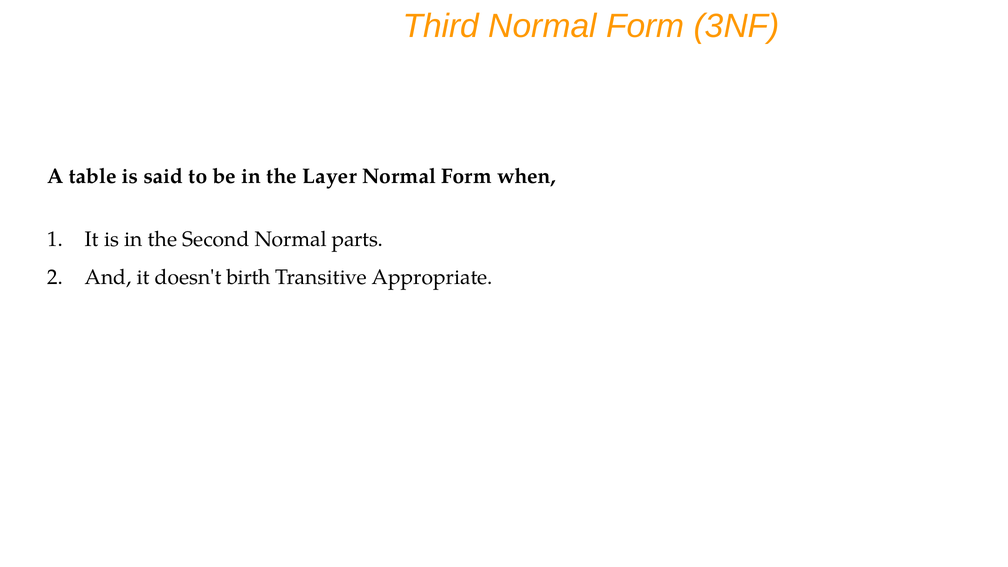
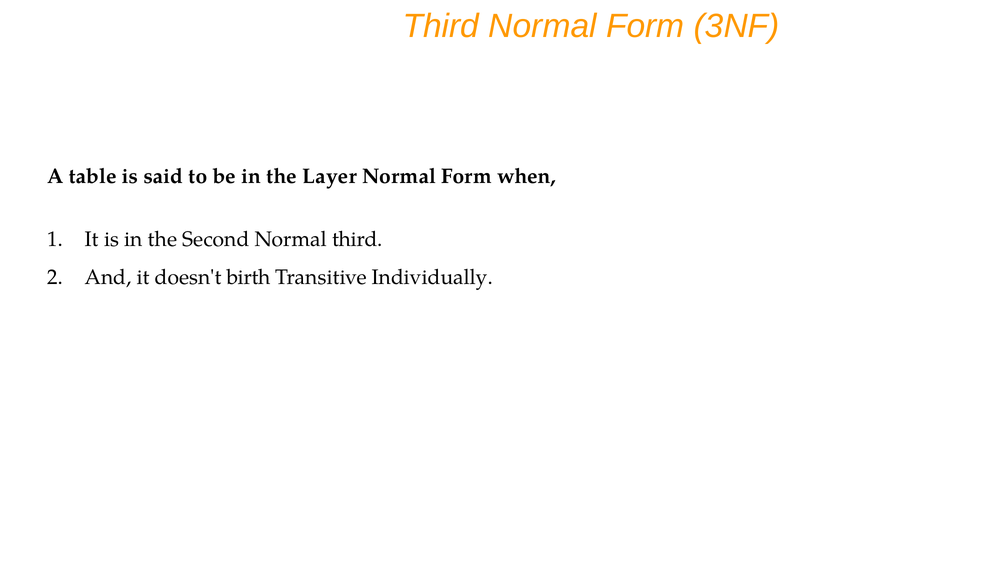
Normal parts: parts -> third (357, 239)
Appropriate: Appropriate -> Individually (432, 277)
